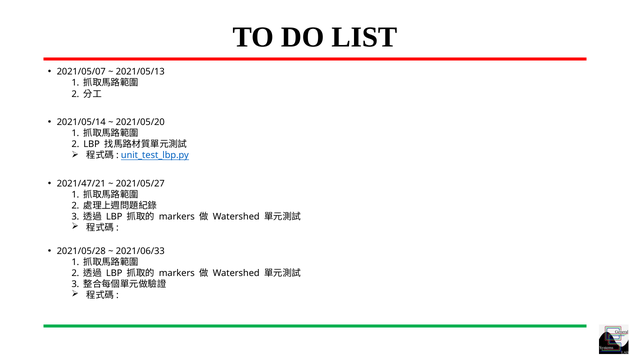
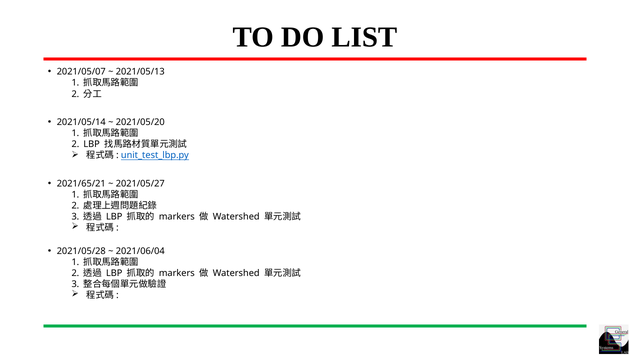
2021/47/21: 2021/47/21 -> 2021/65/21 (81, 183)
2021/06/33: 2021/06/33 -> 2021/06/04 (140, 251)
